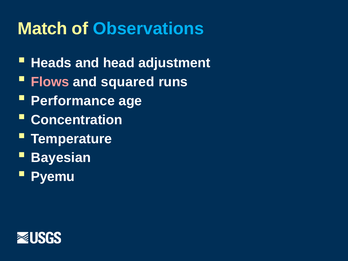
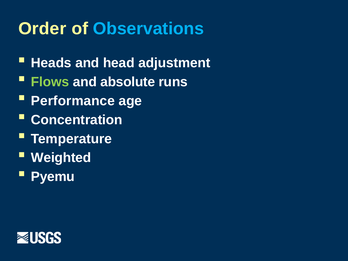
Match: Match -> Order (42, 29)
Flows colour: pink -> light green (50, 82)
squared: squared -> absolute (128, 82)
Bayesian: Bayesian -> Weighted (61, 158)
